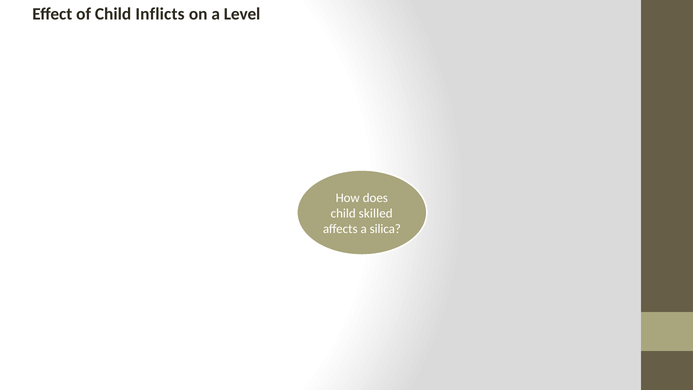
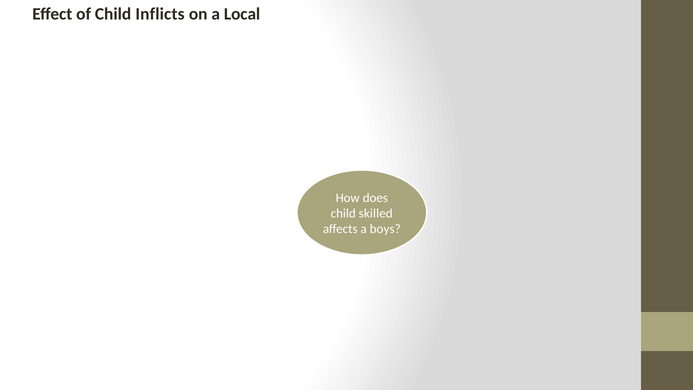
Level: Level -> Local (242, 14)
silica: silica -> boys (385, 229)
